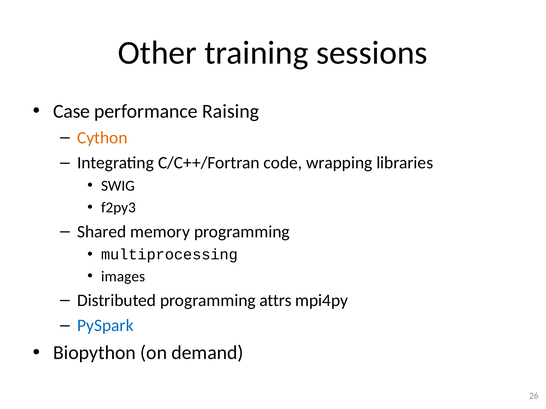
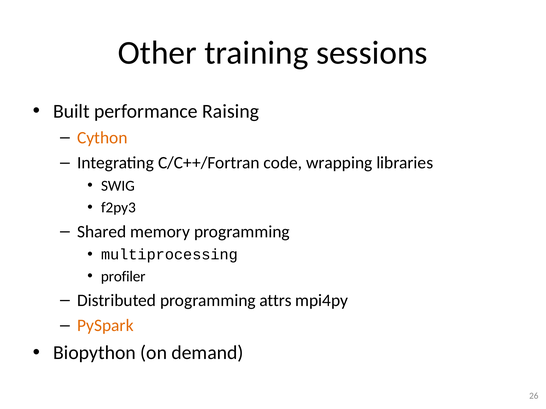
Case: Case -> Built (71, 111)
images: images -> profiler (123, 277)
PySpark colour: blue -> orange (105, 326)
